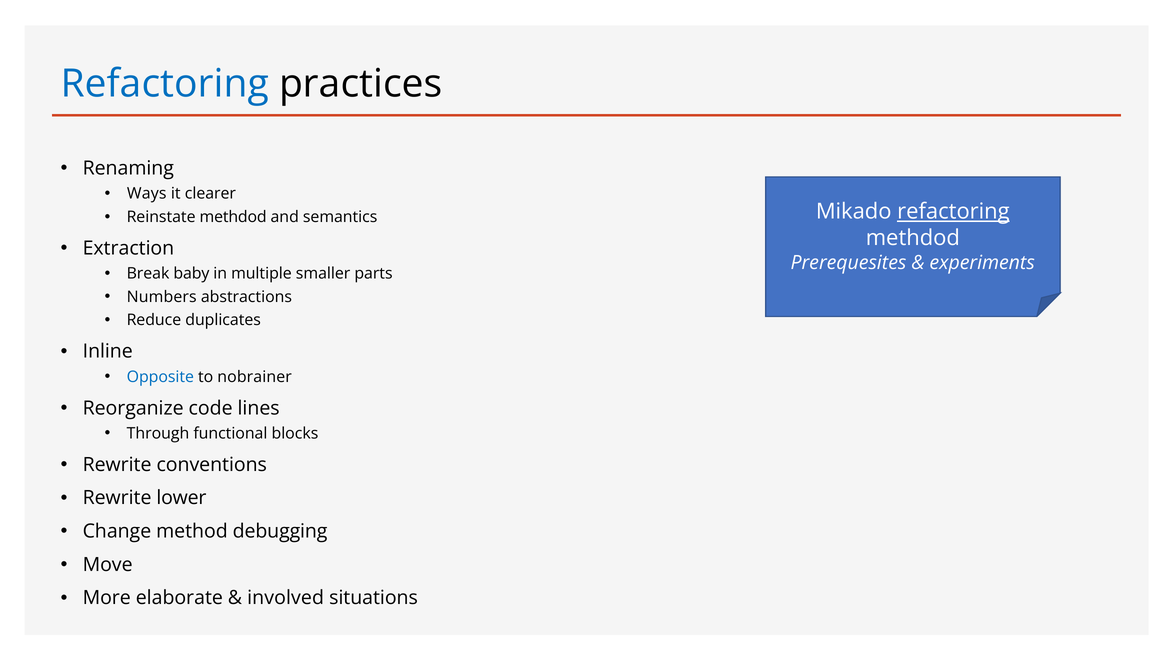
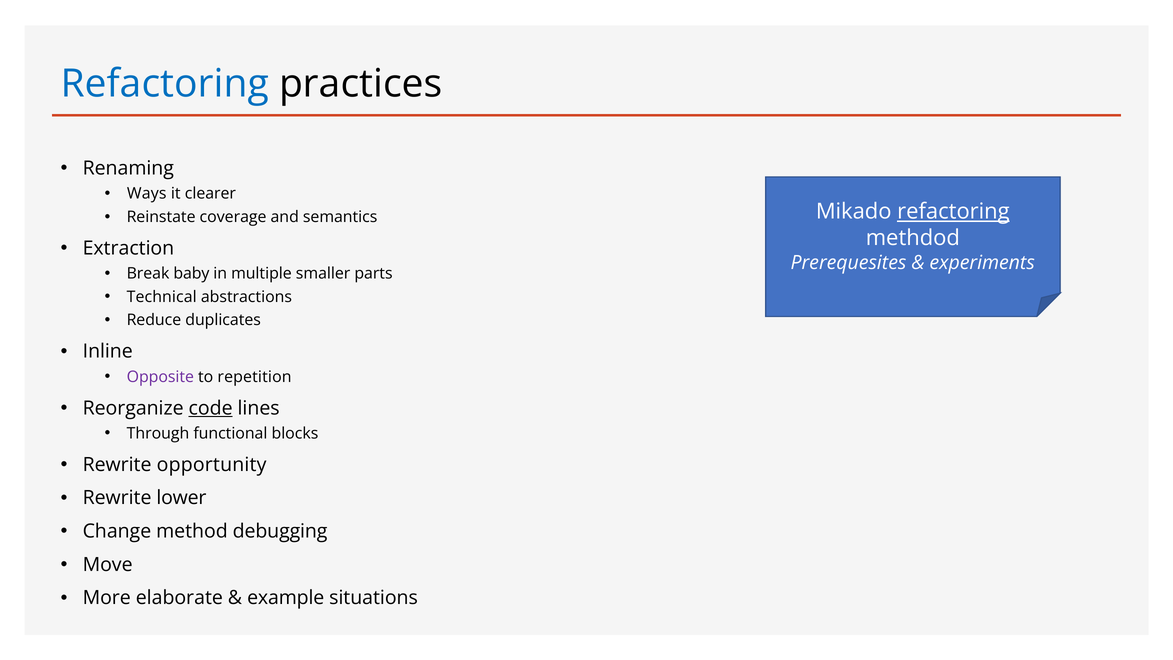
Reinstate methdod: methdod -> coverage (233, 217)
Numbers: Numbers -> Technical (162, 297)
Opposite colour: blue -> purple (160, 377)
nobrainer: nobrainer -> repetition (255, 377)
code underline: none -> present (211, 408)
conventions: conventions -> opportunity (212, 465)
involved: involved -> example (286, 598)
